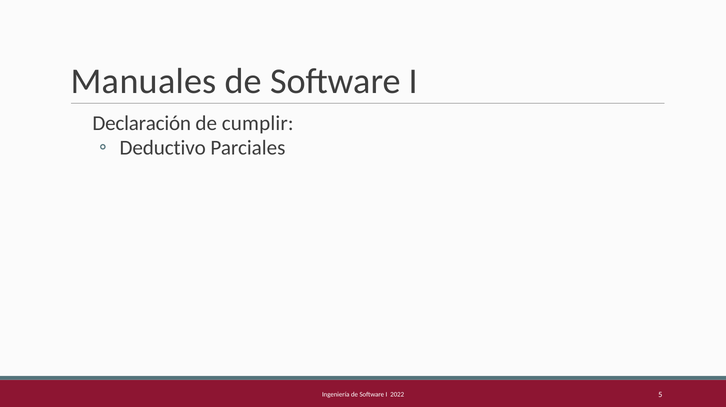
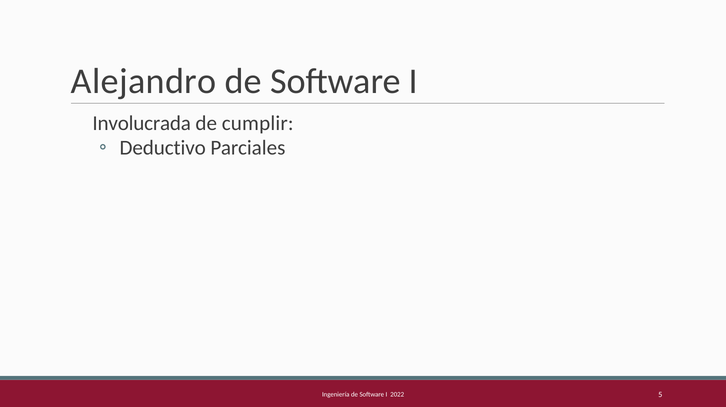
Manuales: Manuales -> Alejandro (144, 81)
Declaración: Declaración -> Involucrada (142, 123)
